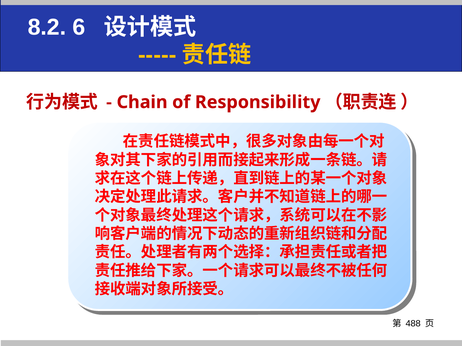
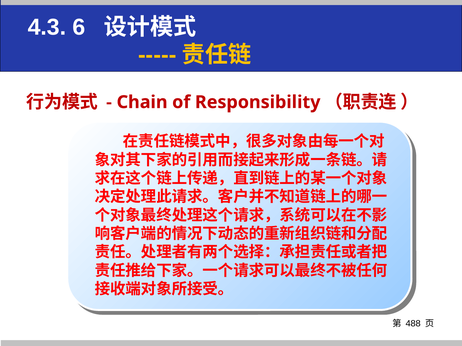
8.2: 8.2 -> 4.3 (47, 27)
